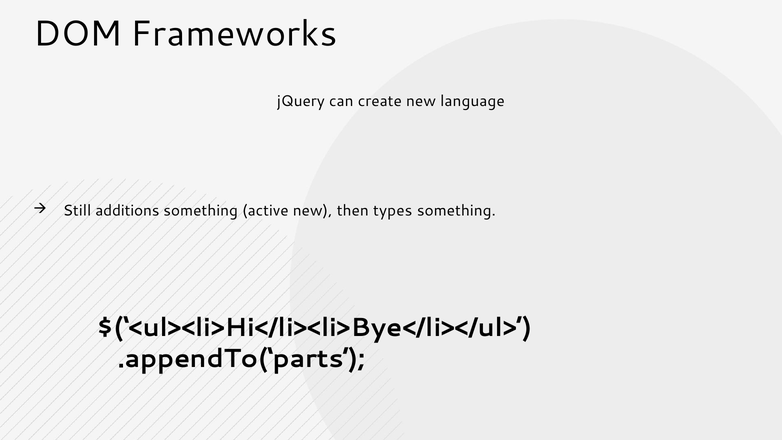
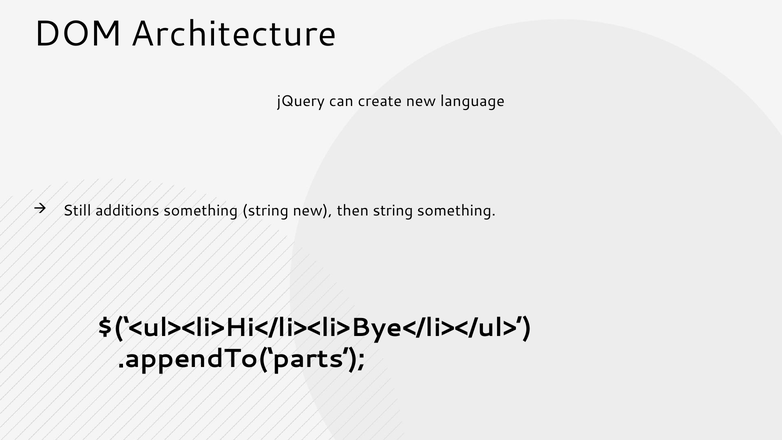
Frameworks: Frameworks -> Architecture (234, 34)
something active: active -> string (265, 211)
then types: types -> string (393, 211)
